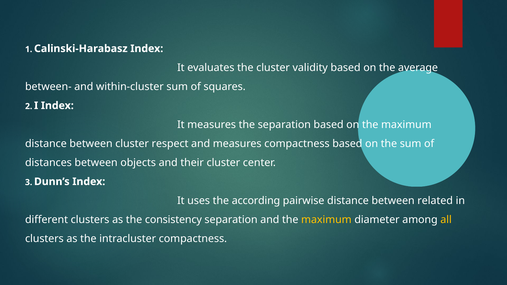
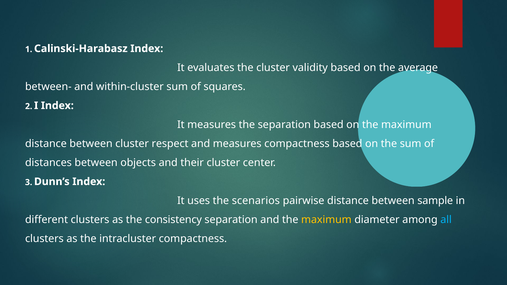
according: according -> scenarios (256, 201)
related: related -> sample (435, 201)
all colour: yellow -> light blue (446, 220)
